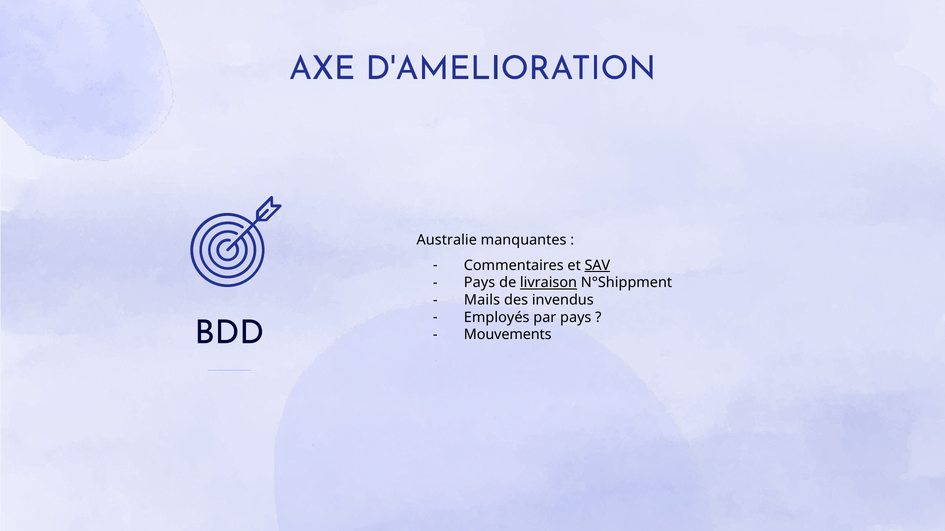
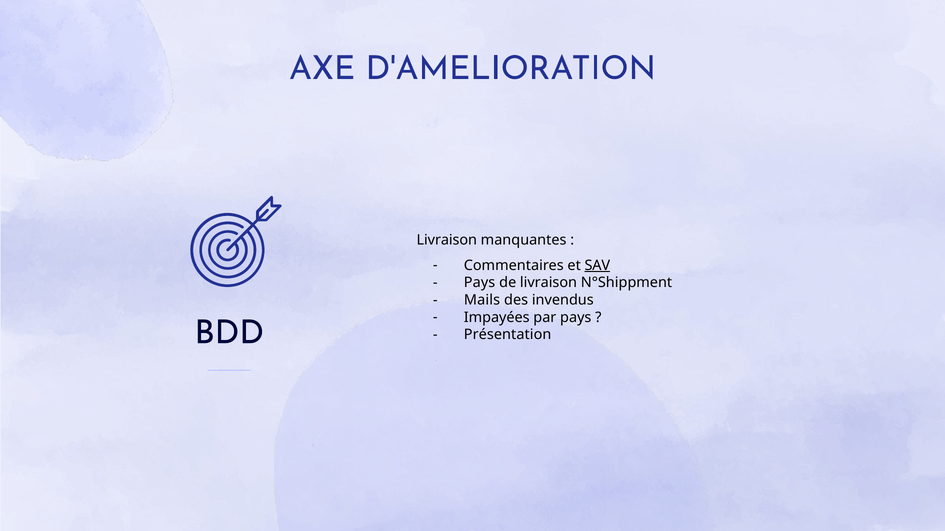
Australie: Australie -> Livraison (447, 240)
livraison underline: present -> none (548, 283)
Employés: Employés -> Impayées (497, 318)
Mouvements: Mouvements -> Présentation (508, 335)
